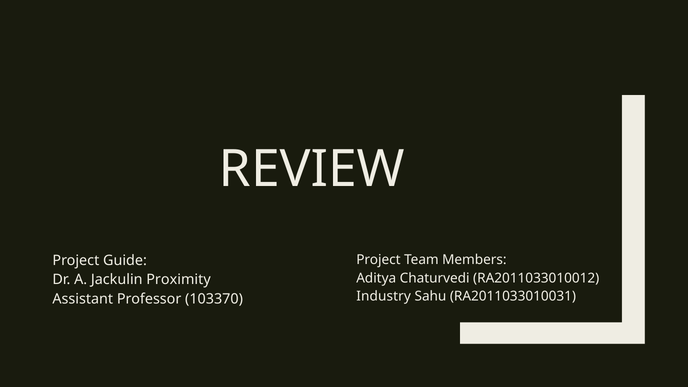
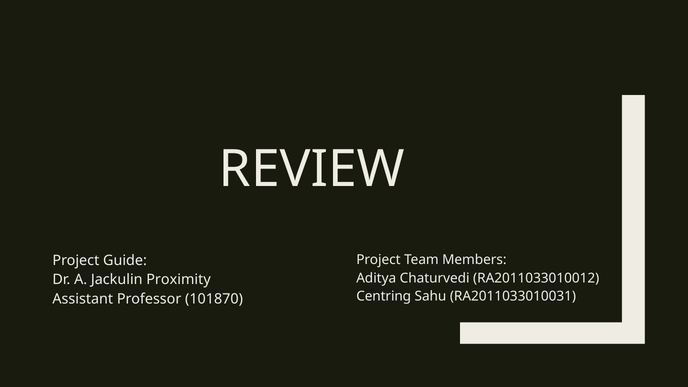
Industry: Industry -> Centring (384, 296)
103370: 103370 -> 101870 (214, 299)
